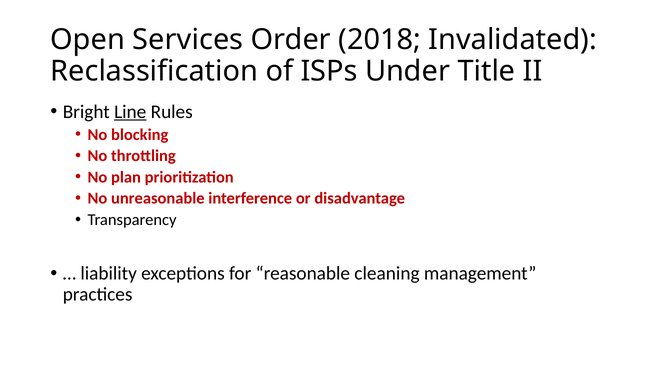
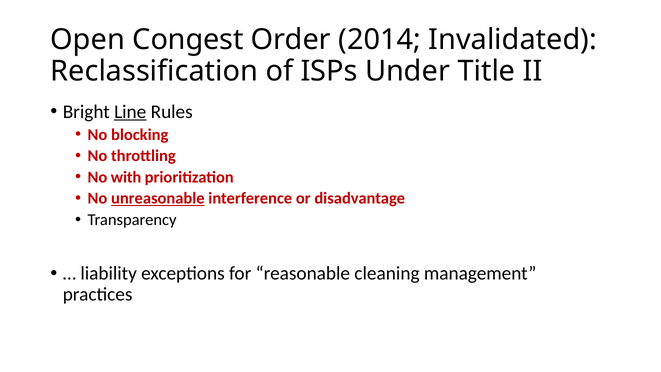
Services: Services -> Congest (188, 40)
2018: 2018 -> 2014 (380, 40)
plan: plan -> with (126, 177)
unreasonable underline: none -> present (158, 198)
